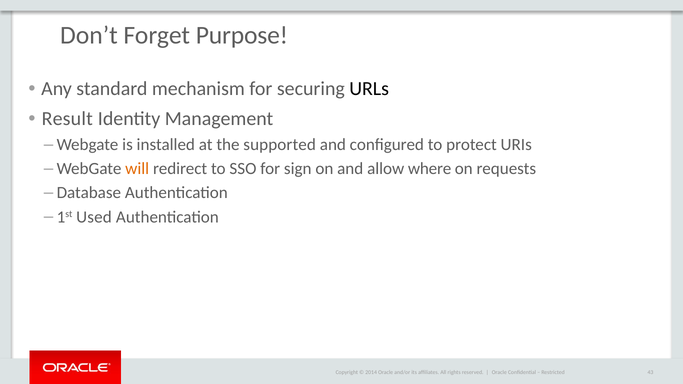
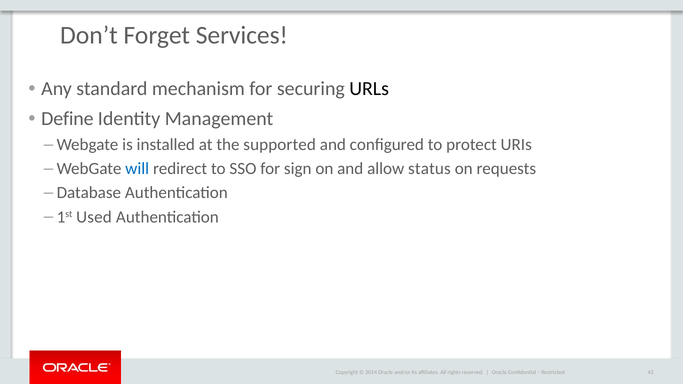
Purpose: Purpose -> Services (242, 35)
Result: Result -> Define (67, 119)
will colour: orange -> blue (137, 169)
where: where -> status (429, 169)
